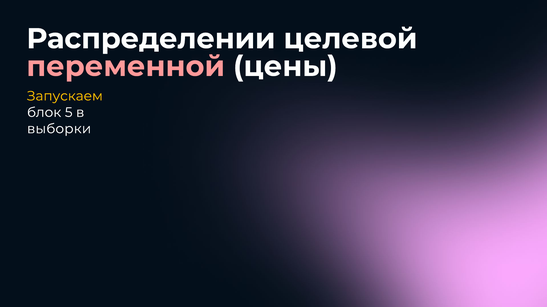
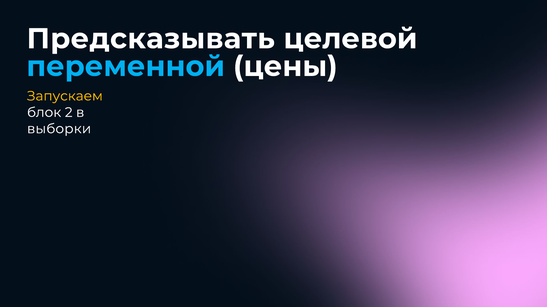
Распределении: Распределении -> Предсказывать (151, 39)
переменной colour: pink -> light blue (126, 67)
5: 5 -> 2 (69, 113)
